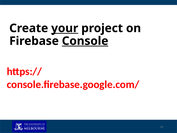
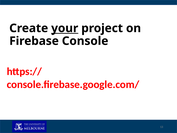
Console underline: present -> none (85, 41)
